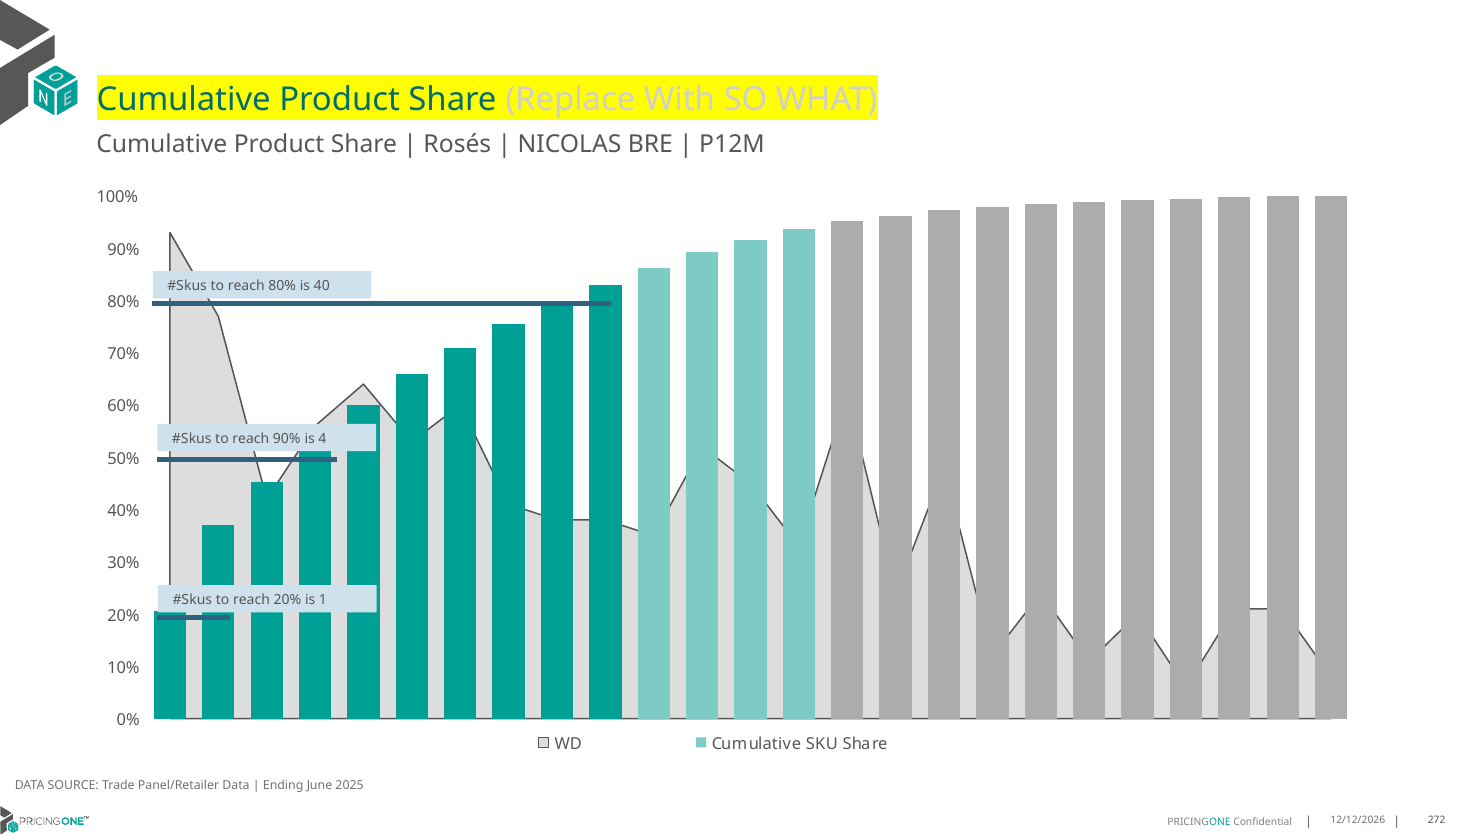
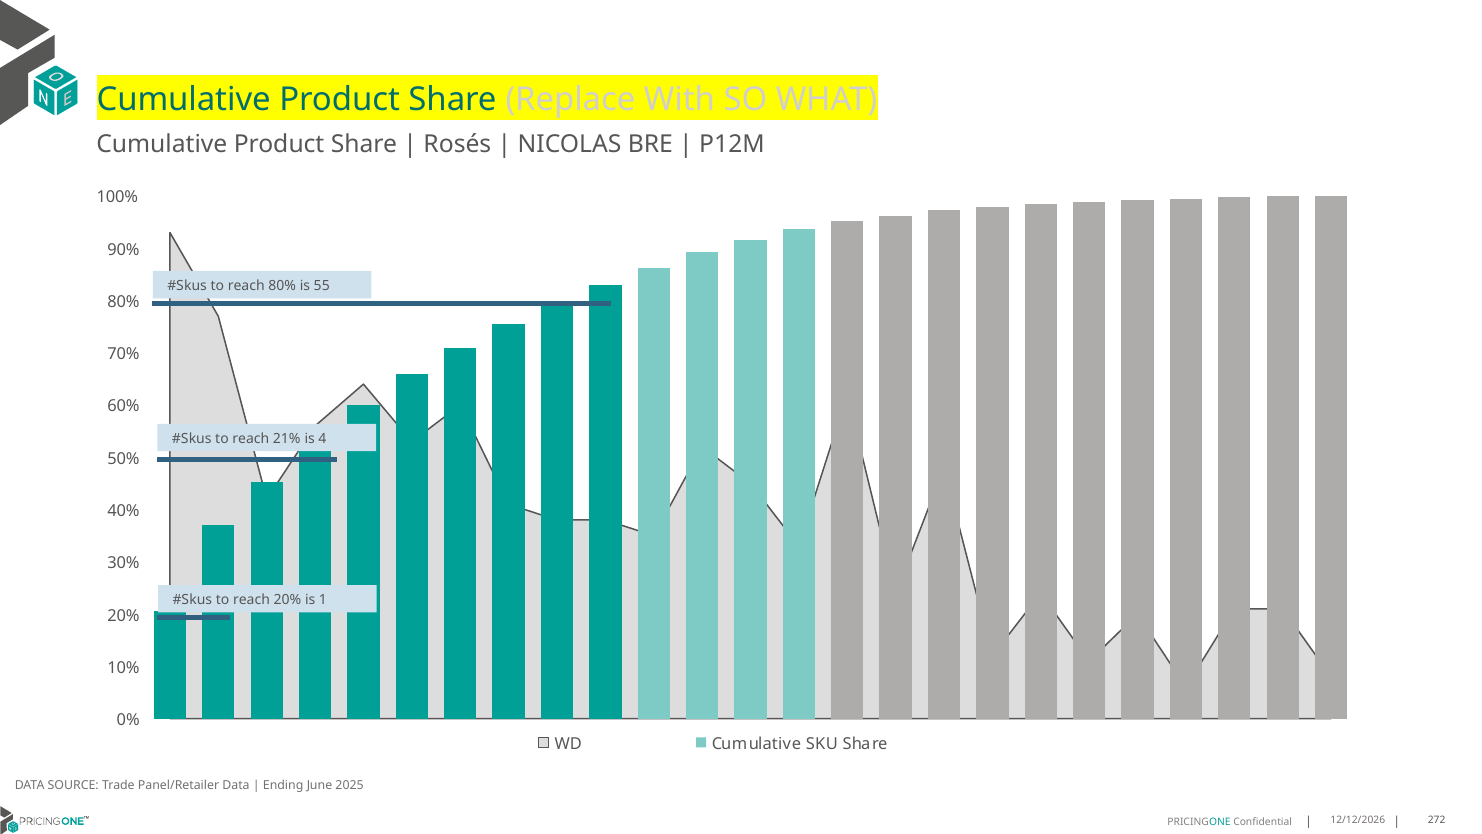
40: 40 -> 55 (322, 285)
reach 90%: 90% -> 21% (287, 438)
